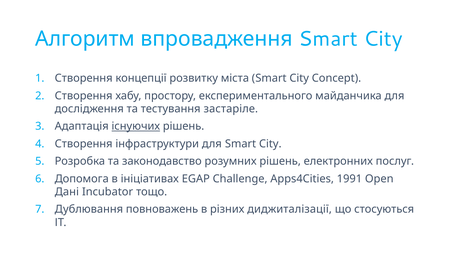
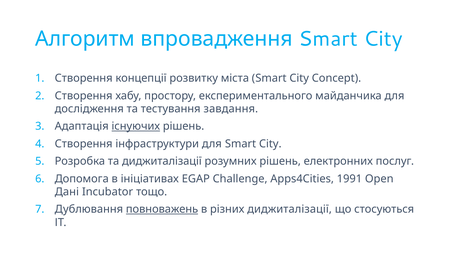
застаріле: застаріле -> завдання (231, 109)
та законодавство: законодавство -> диджиталізації (162, 161)
повноважень underline: none -> present (162, 209)
